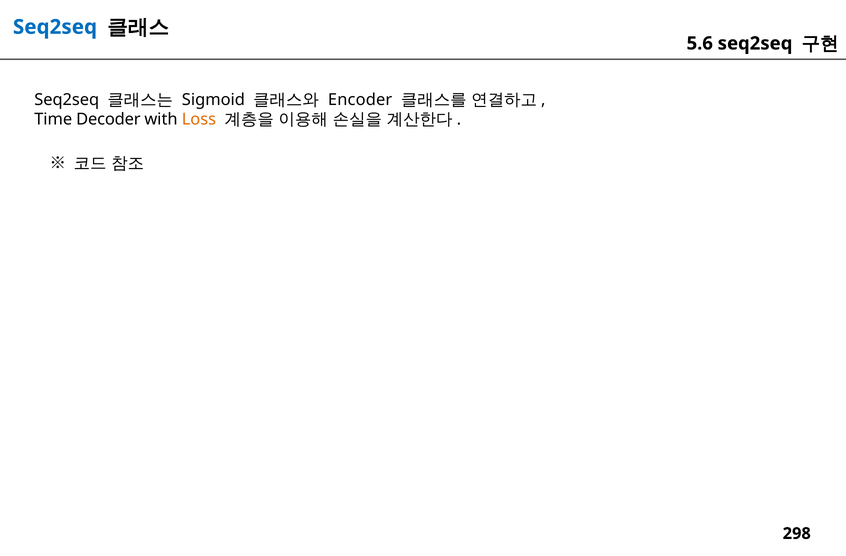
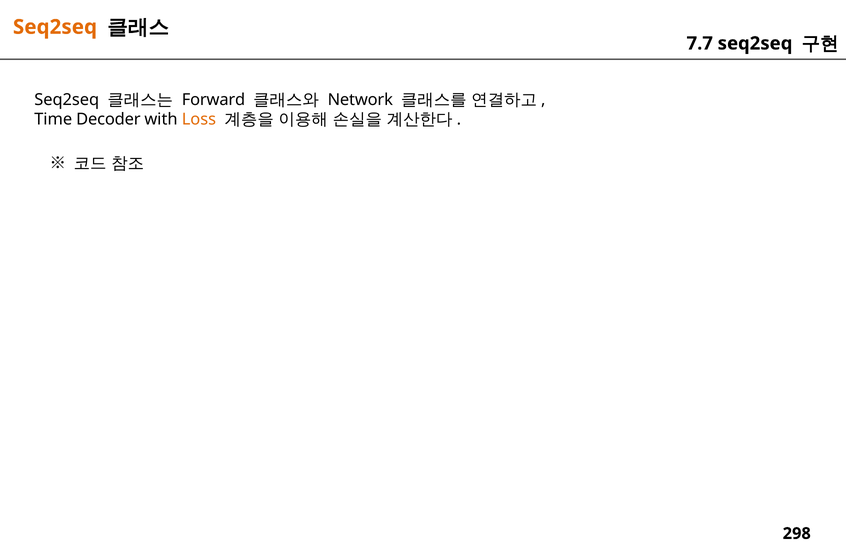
Seq2seq colour: blue -> orange (55, 27)
5.6: 5.6 -> 7.7 (700, 43)
Sigmoid: Sigmoid -> Forward (214, 100)
Encoder: Encoder -> Network (360, 100)
